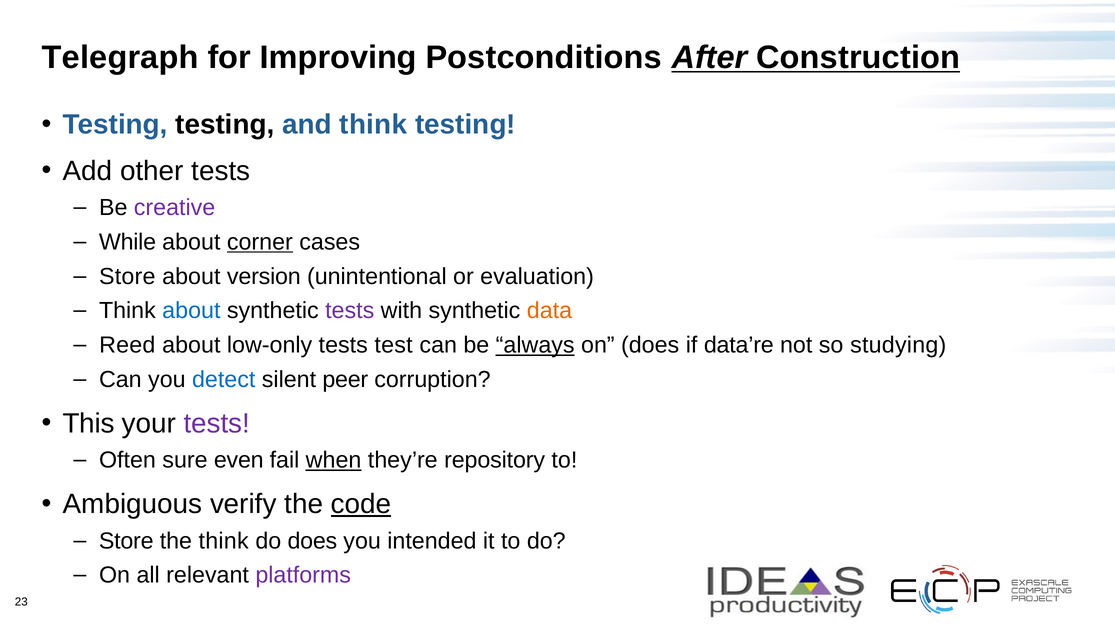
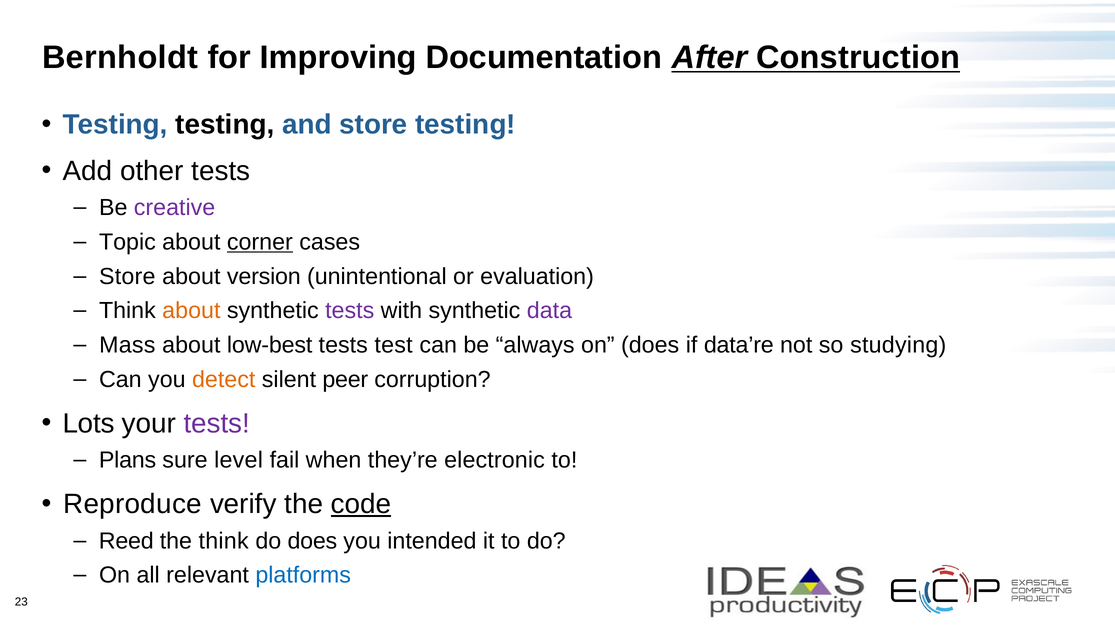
Telegraph: Telegraph -> Bernholdt (120, 58)
Postconditions: Postconditions -> Documentation (544, 58)
and think: think -> store (373, 125)
While: While -> Topic (127, 242)
about colour: blue -> orange (191, 311)
data colour: orange -> purple (549, 311)
Reed: Reed -> Mass (127, 345)
low-only: low-only -> low-best (270, 345)
always underline: present -> none (535, 345)
detect colour: blue -> orange (224, 380)
This: This -> Lots (89, 424)
Often: Often -> Plans (128, 460)
even: even -> level (239, 460)
when underline: present -> none (334, 460)
repository: repository -> electronic (495, 460)
Ambiguous: Ambiguous -> Reproduce (132, 504)
Store: Store -> Reed (126, 541)
platforms colour: purple -> blue (303, 576)
